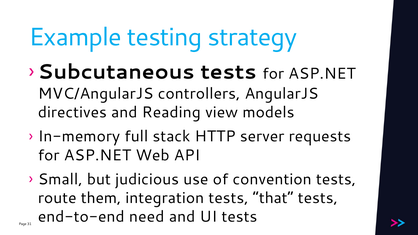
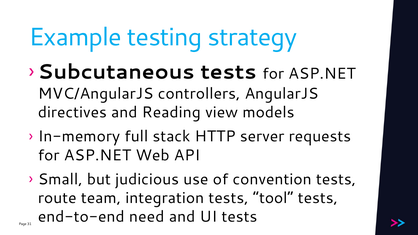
them: them -> team (101, 198)
that: that -> tool (273, 198)
